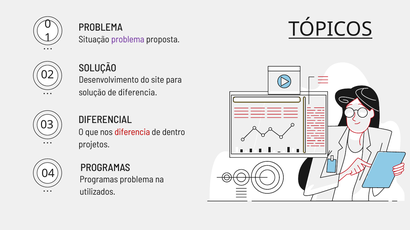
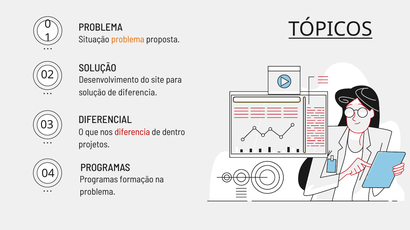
problema colour: purple -> orange (128, 39)
Programas problema: problema -> formação (137, 180)
utilizados: utilizados -> problema (98, 193)
